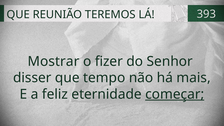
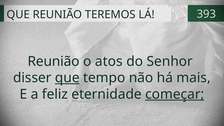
Mostrar: Mostrar -> Reunião (54, 61)
fizer: fizer -> atos (109, 61)
que underline: none -> present (67, 78)
